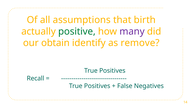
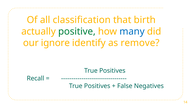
assumptions: assumptions -> classification (82, 20)
many colour: purple -> blue (132, 31)
obtain: obtain -> ignore (55, 43)
